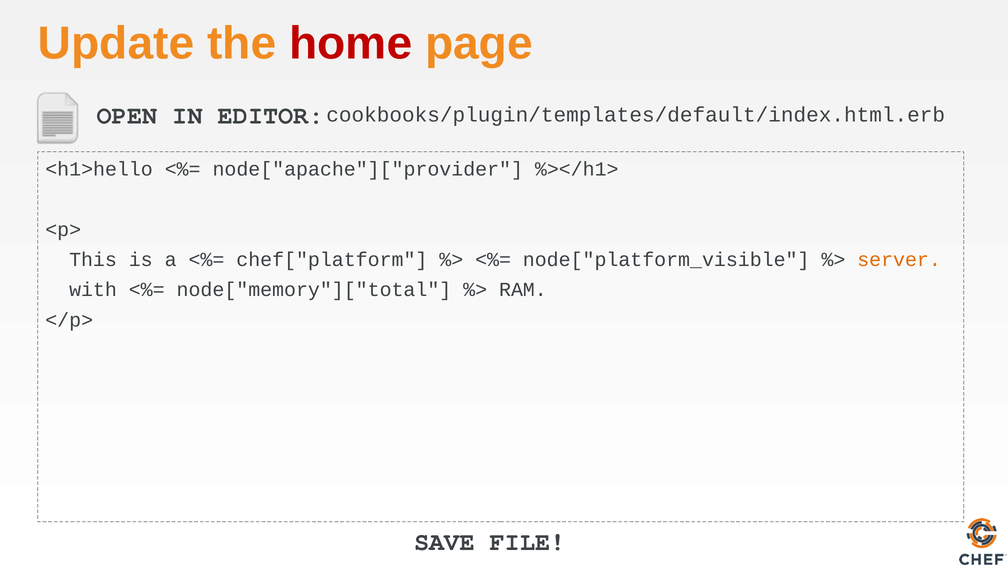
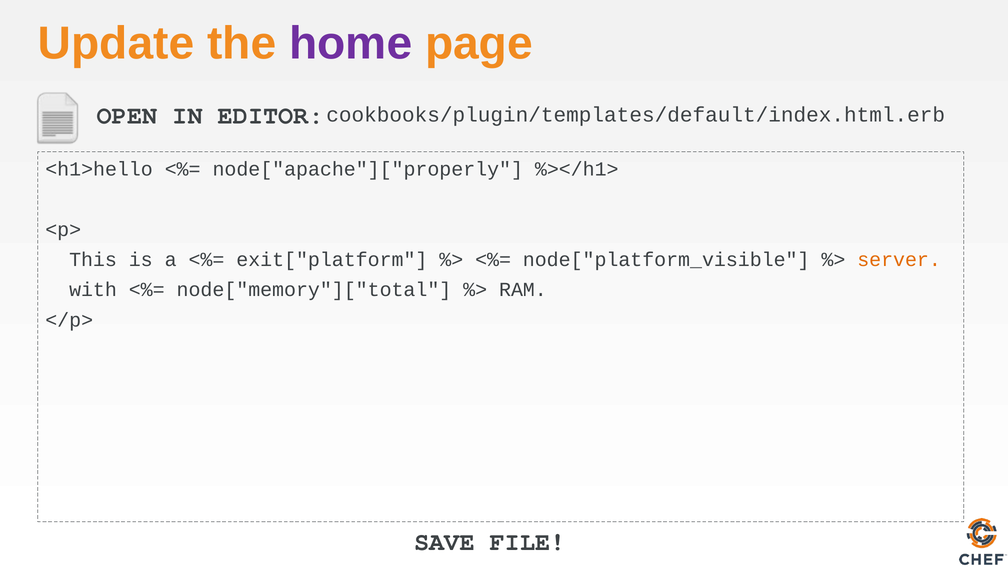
home colour: red -> purple (351, 44)
node["apache"]["provider: node["apache"]["provider -> node["apache"]["properly (368, 169)
chef["platform: chef["platform -> exit["platform (332, 260)
